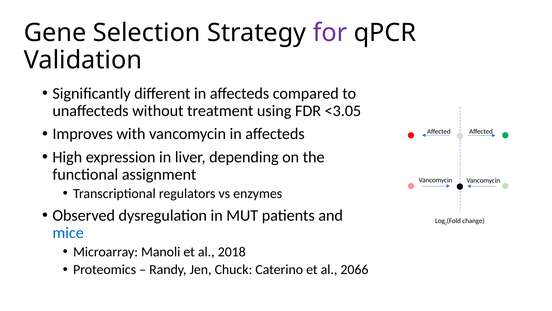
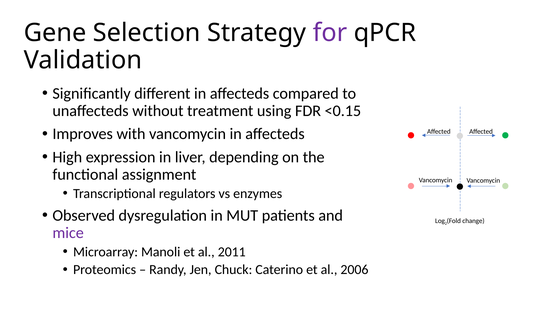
<3.05: <3.05 -> <0.15 (343, 111)
mice colour: blue -> purple (68, 232)
2018: 2018 -> 2011 (232, 252)
2066: 2066 -> 2006 (354, 269)
